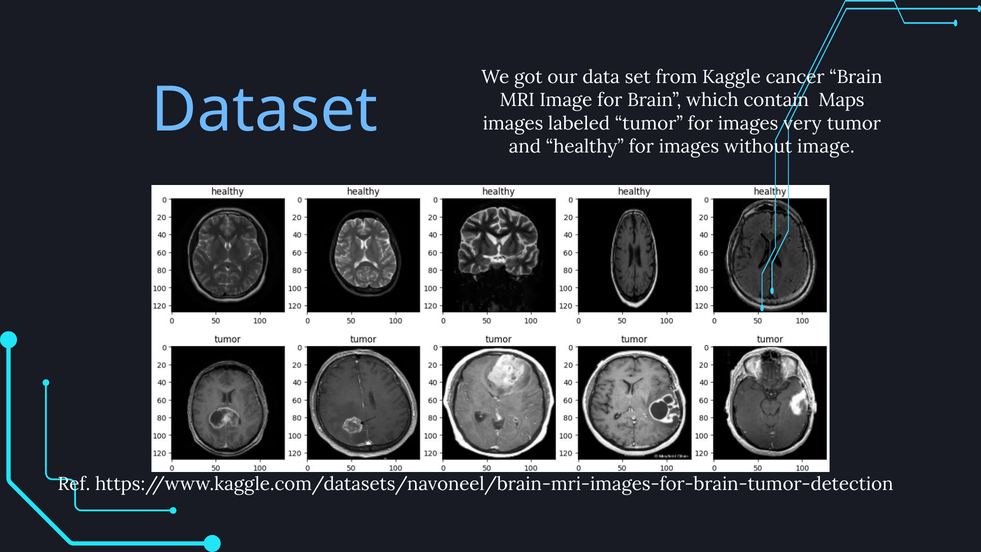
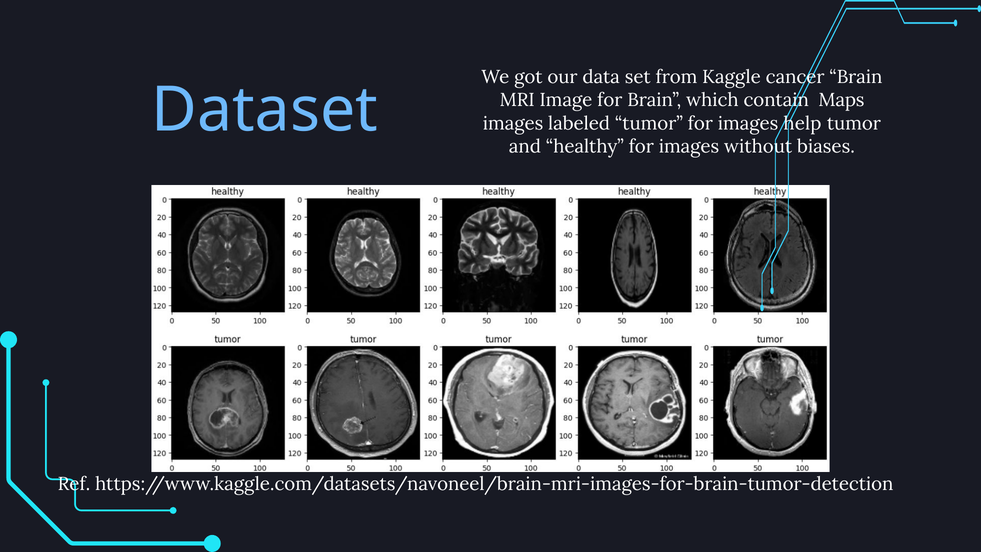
very: very -> help (802, 123)
without image: image -> biases (826, 147)
